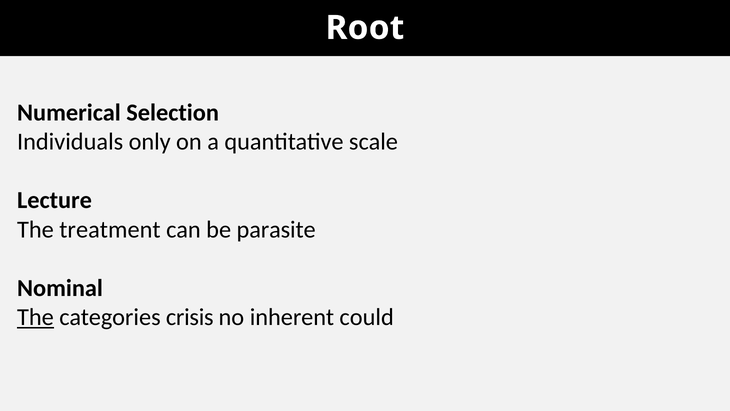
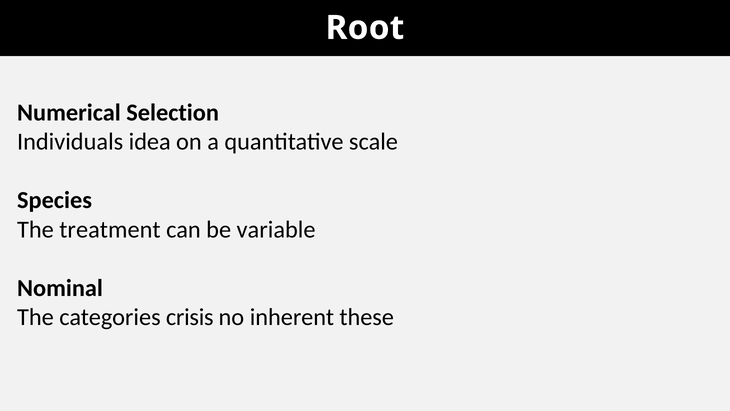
only: only -> idea (150, 142)
Lecture: Lecture -> Species (55, 200)
parasite: parasite -> variable (276, 229)
The underline: present -> none (35, 317)
could: could -> these (367, 317)
